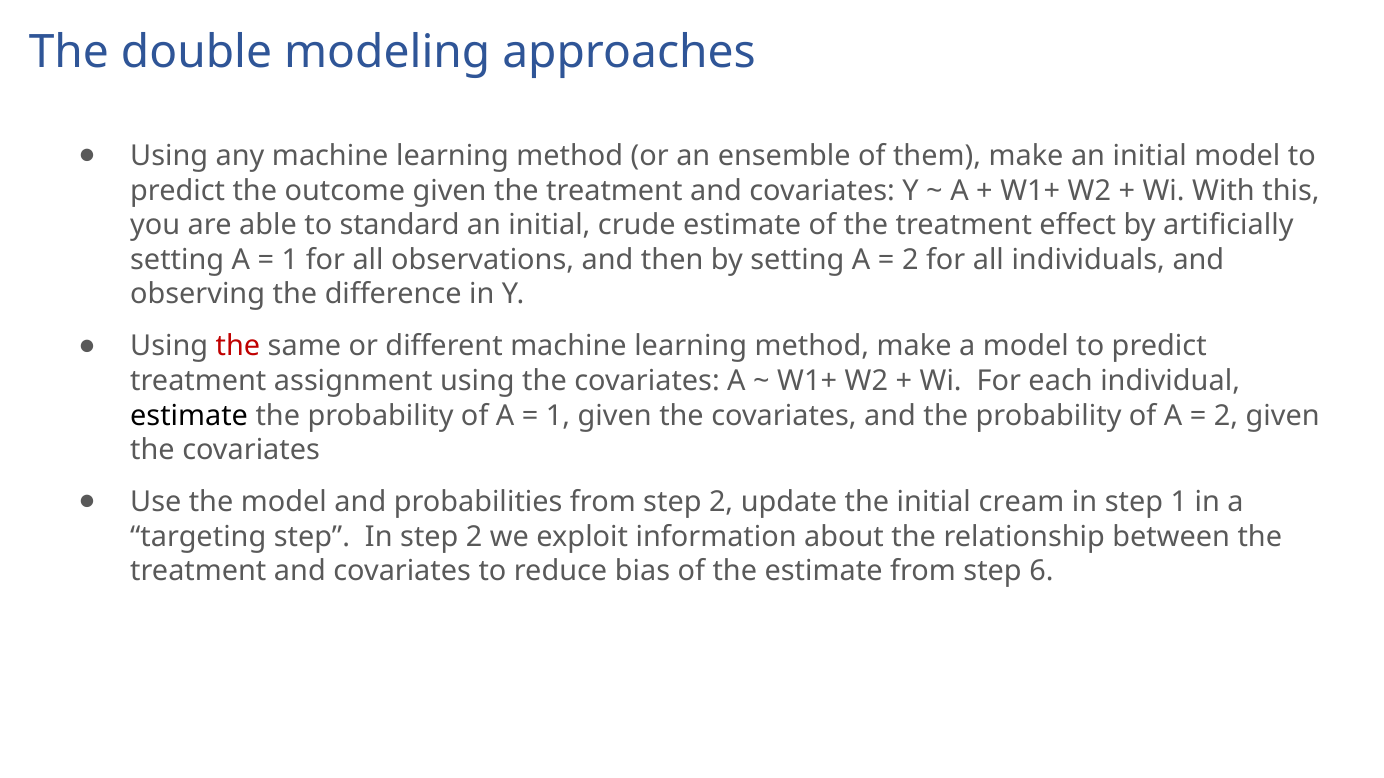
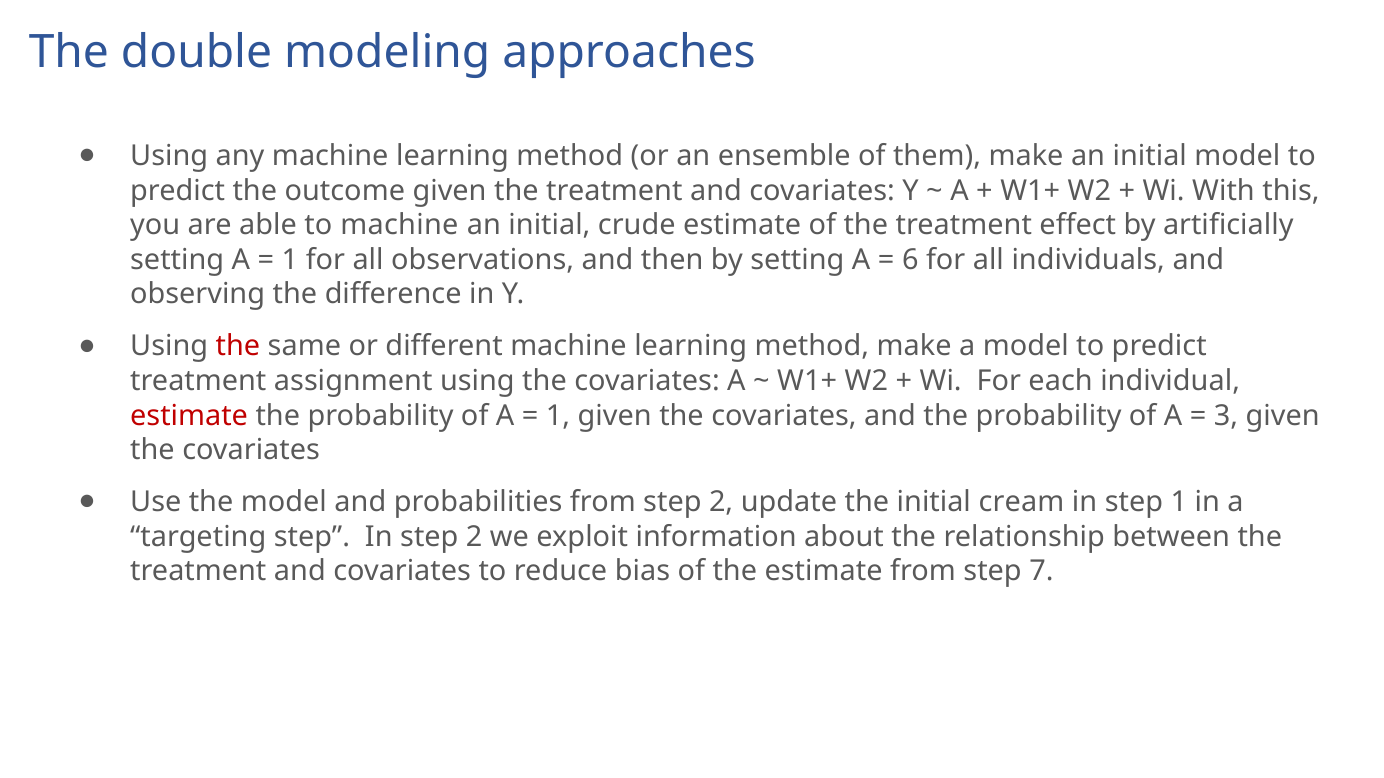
to standard: standard -> machine (399, 225)
2: 2 -> 6 (910, 260)
estimate colour: black -> red (189, 416)
2: 2 -> 3 (1226, 416)
6: 6 -> 7 (1041, 572)
